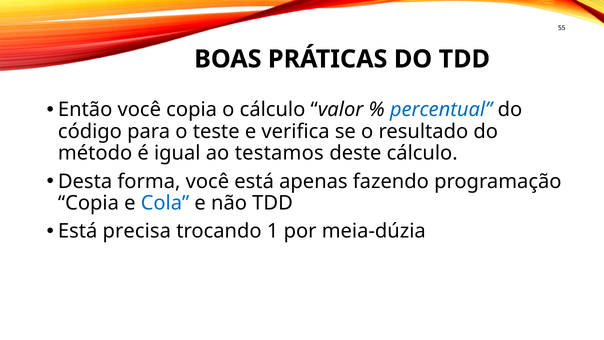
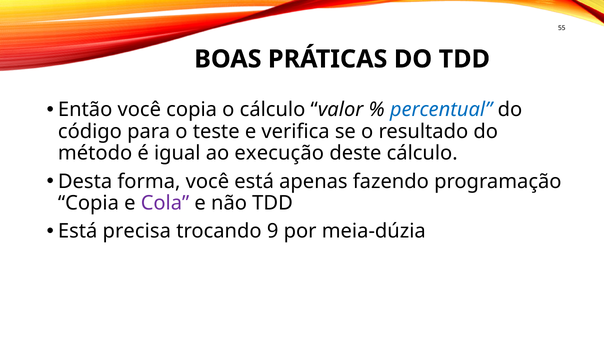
testamos: testamos -> execução (279, 153)
Cola colour: blue -> purple (165, 203)
1: 1 -> 9 (273, 231)
